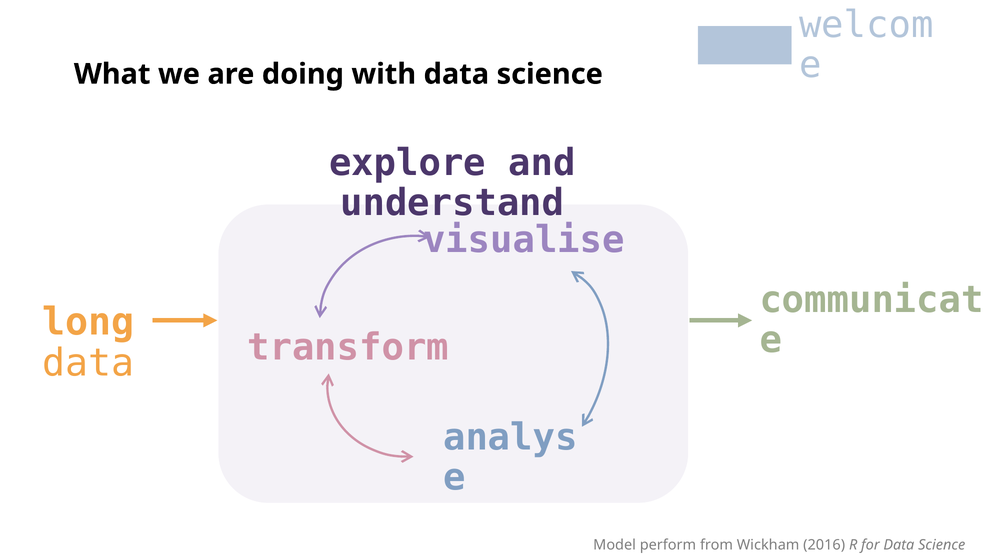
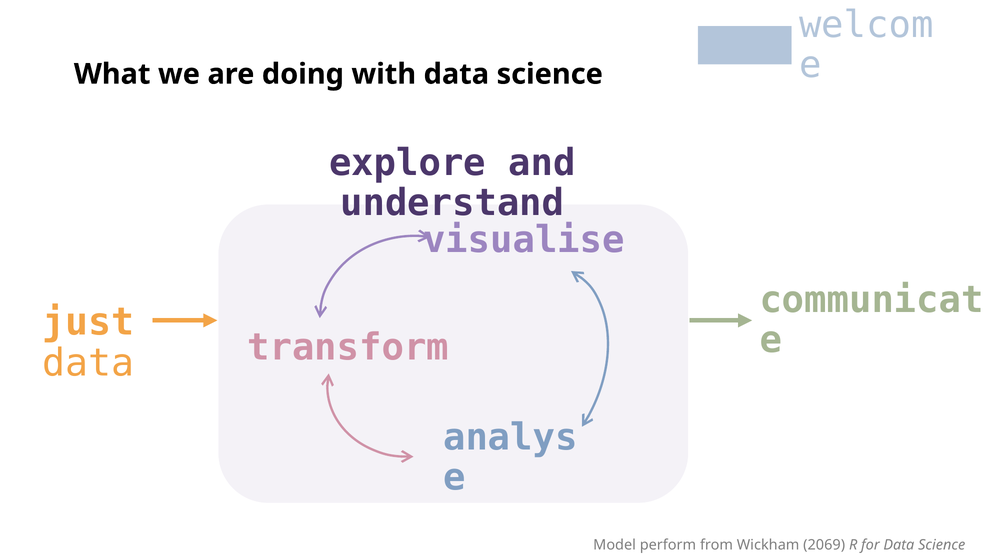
long: long -> just (88, 322)
2016: 2016 -> 2069 (824, 545)
